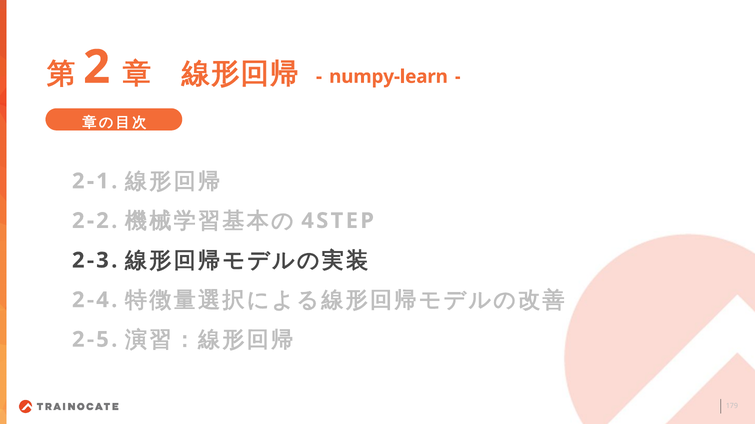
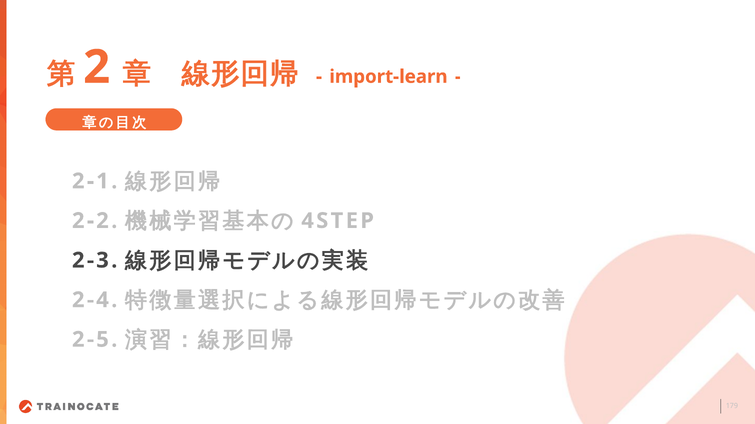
numpy-learn: numpy-learn -> import-learn (388, 77)
